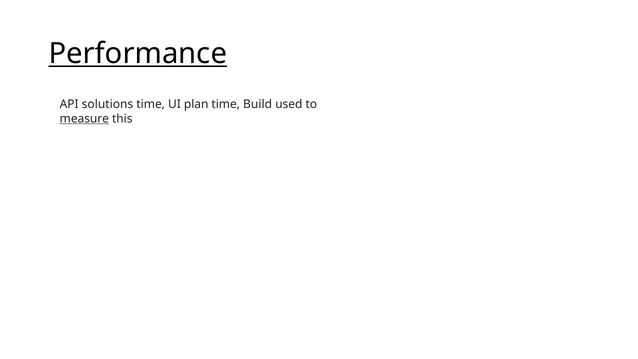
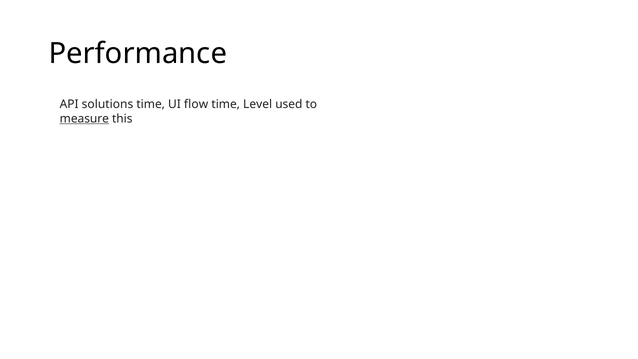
Performance underline: present -> none (138, 54)
plan: plan -> flow (196, 104)
Build: Build -> Level (258, 104)
